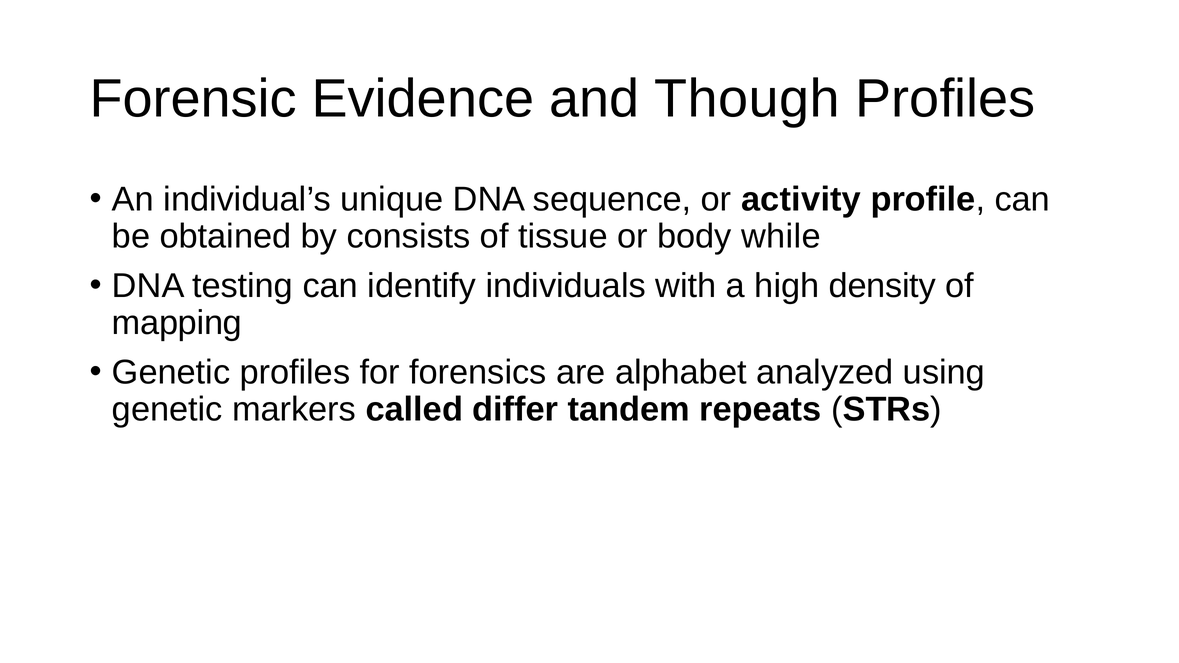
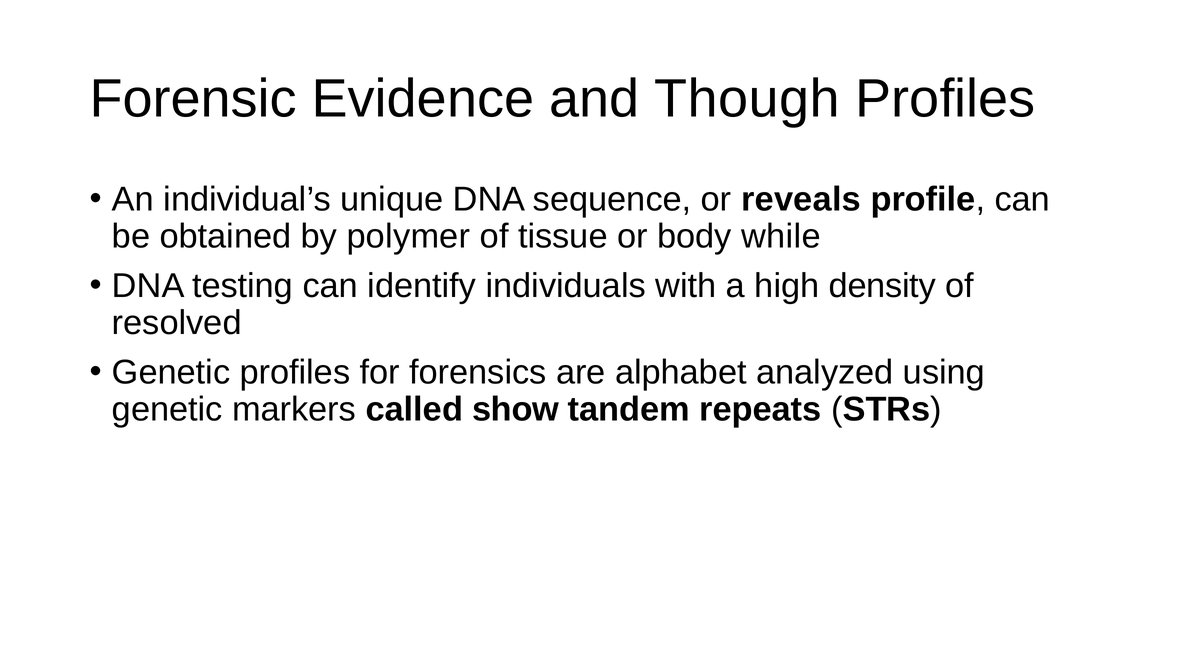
activity: activity -> reveals (801, 199)
consists: consists -> polymer (408, 236)
mapping: mapping -> resolved (177, 323)
differ: differ -> show (516, 410)
